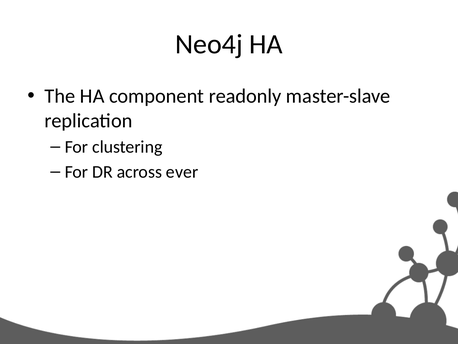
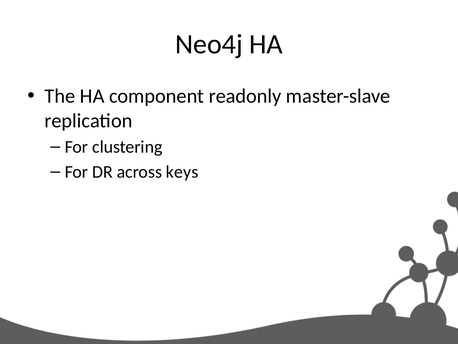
ever: ever -> keys (182, 172)
